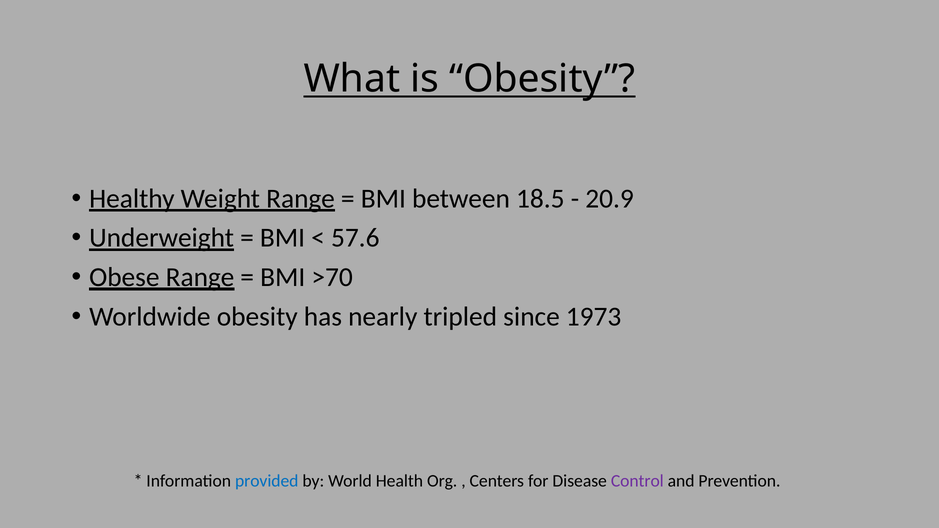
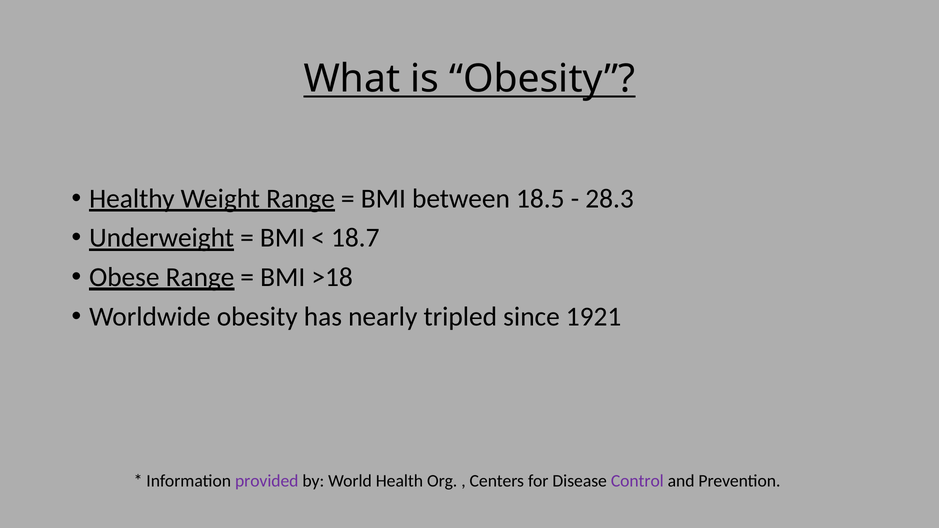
20.9: 20.9 -> 28.3 (610, 199)
57.6: 57.6 -> 18.7 (355, 238)
>70: >70 -> >18 (332, 277)
1973: 1973 -> 1921 (594, 317)
provided colour: blue -> purple (267, 481)
